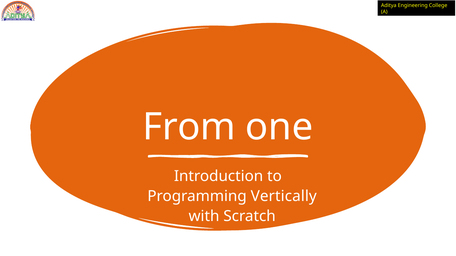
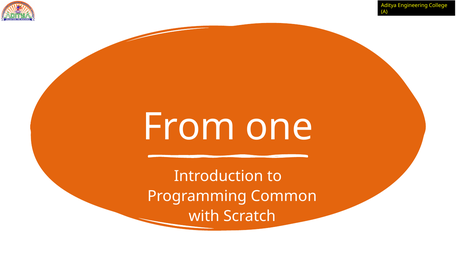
Vertically: Vertically -> Common (284, 197)
